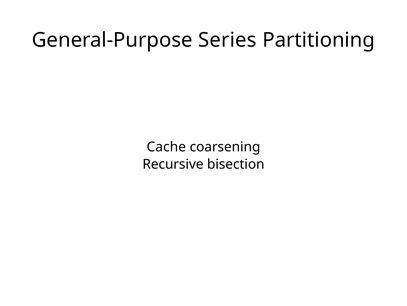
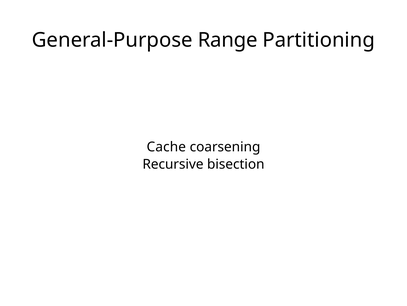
Series: Series -> Range (228, 40)
